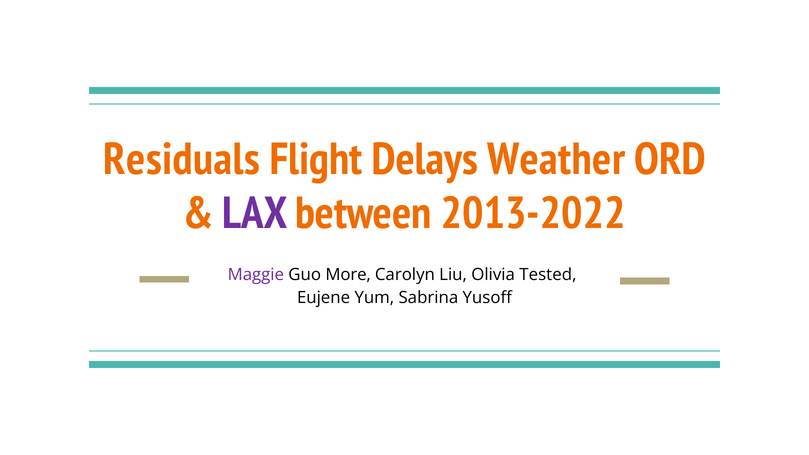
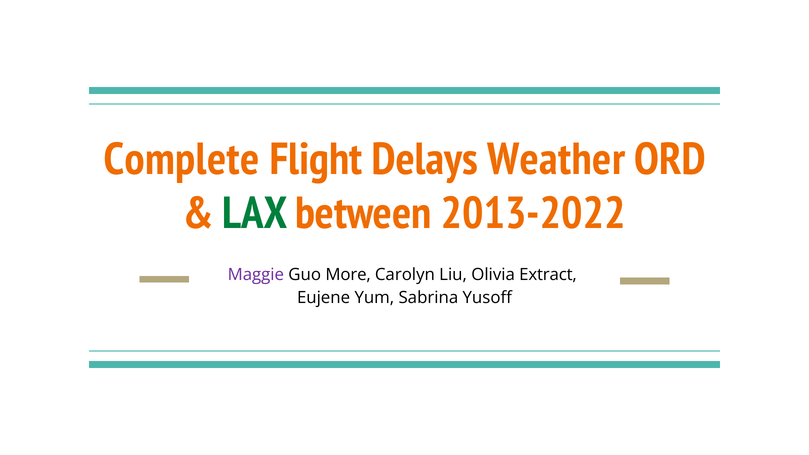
Residuals: Residuals -> Complete (182, 160)
LAX colour: purple -> green (255, 214)
Tested: Tested -> Extract (548, 275)
